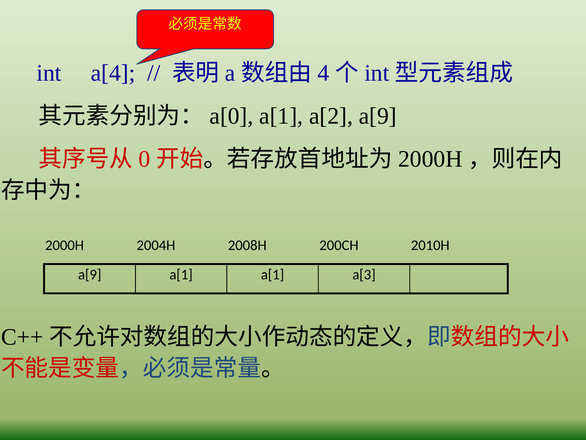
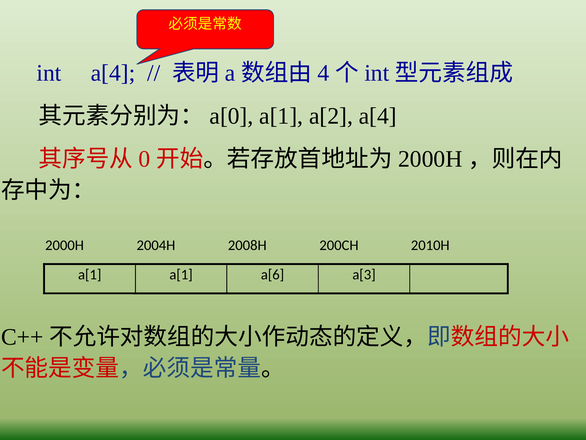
a[2 a[9: a[9 -> a[4 (378, 116)
a[9: a[9 -> a[1 (90, 274)
a[1: a[1 -> a[6 (273, 274)
